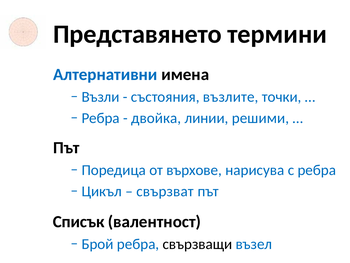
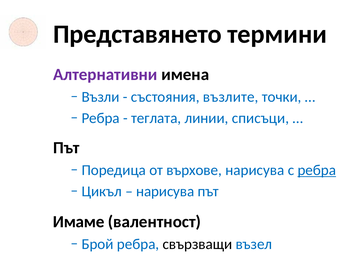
Алтернативни colour: blue -> purple (105, 74)
двойка: двойка -> теглата (156, 118)
решими: решими -> списъци (260, 118)
ребра underline: none -> present (317, 170)
свързват: свързват -> нарисува (165, 191)
Списък: Списък -> Имаме (79, 221)
